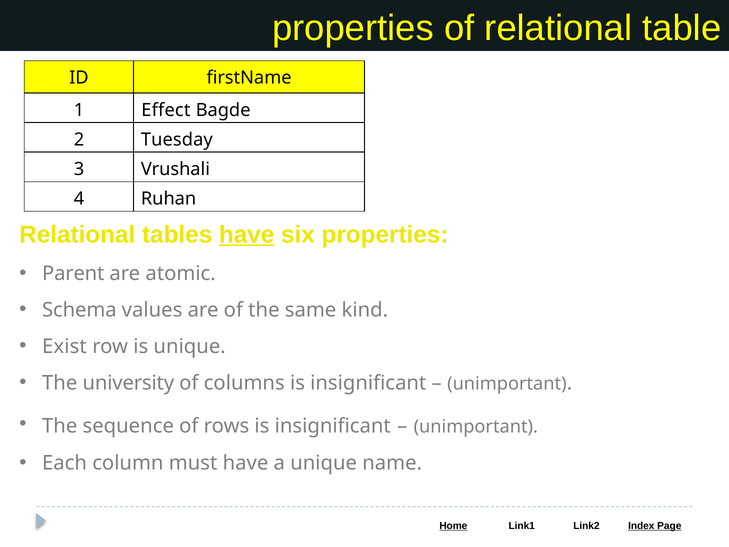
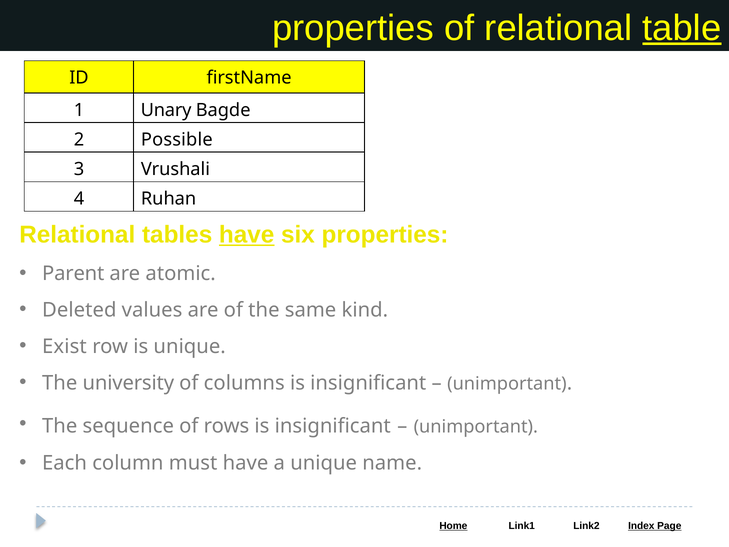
table underline: none -> present (682, 28)
Effect: Effect -> Unary (166, 110)
Tuesday: Tuesday -> Possible (177, 140)
Schema: Schema -> Deleted (79, 310)
